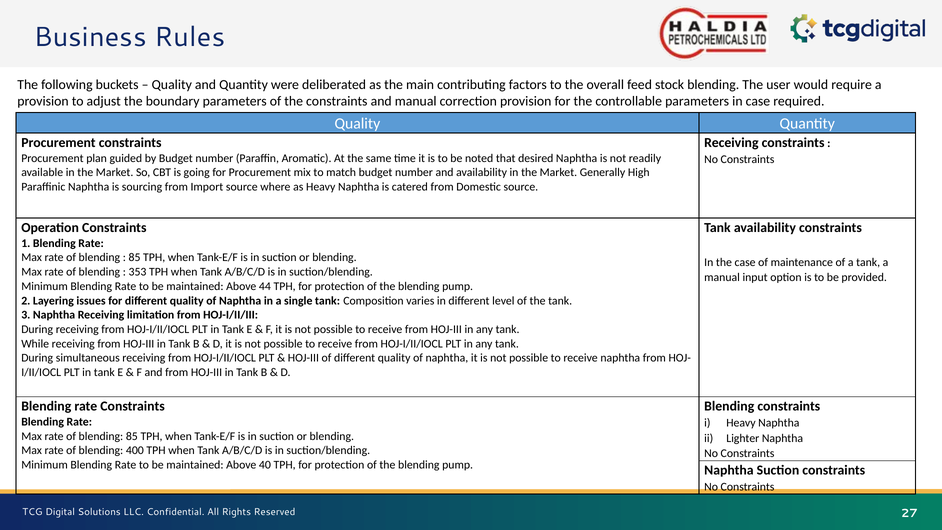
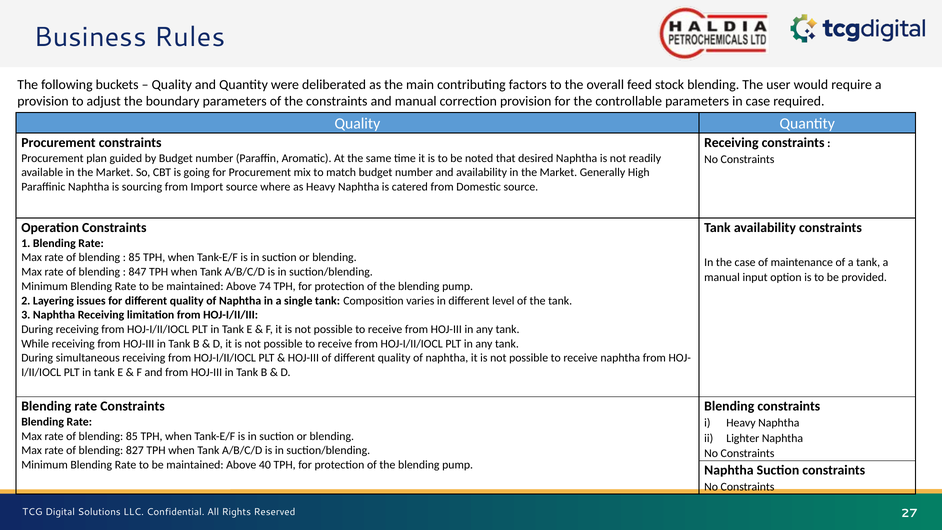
353: 353 -> 847 (137, 272)
44: 44 -> 74 (265, 286)
400: 400 -> 827 (135, 450)
